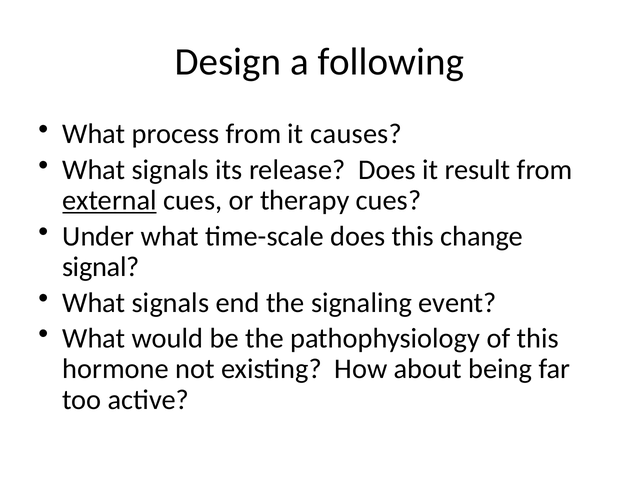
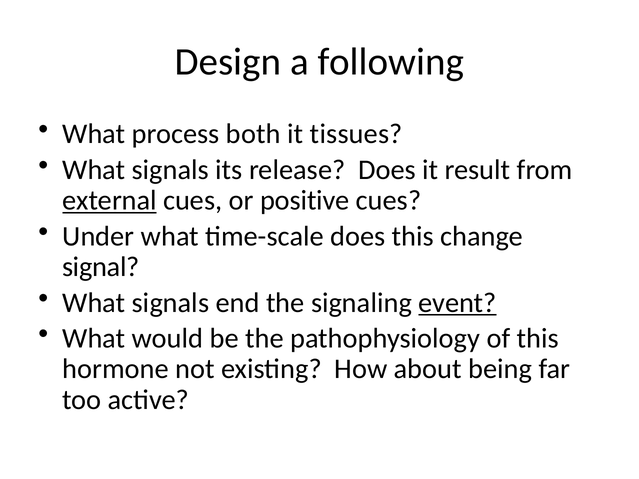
process from: from -> both (253, 134)
causes: causes -> tissues (356, 134)
therapy: therapy -> positive (305, 201)
event underline: none -> present (457, 303)
